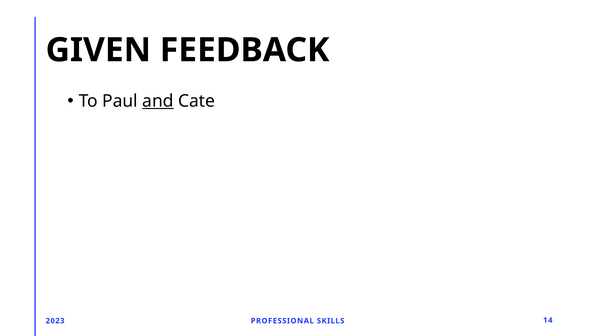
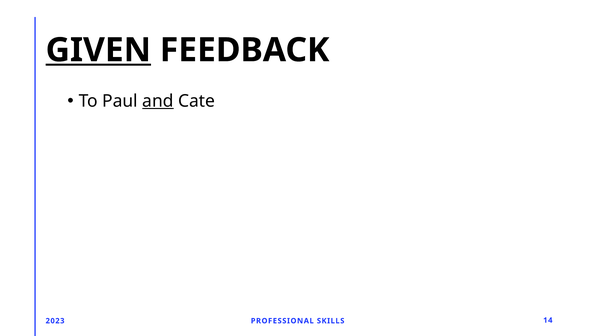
GIVEN underline: none -> present (98, 50)
